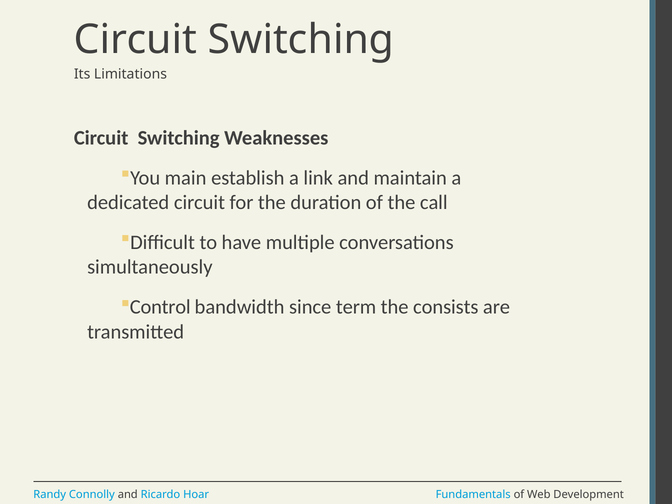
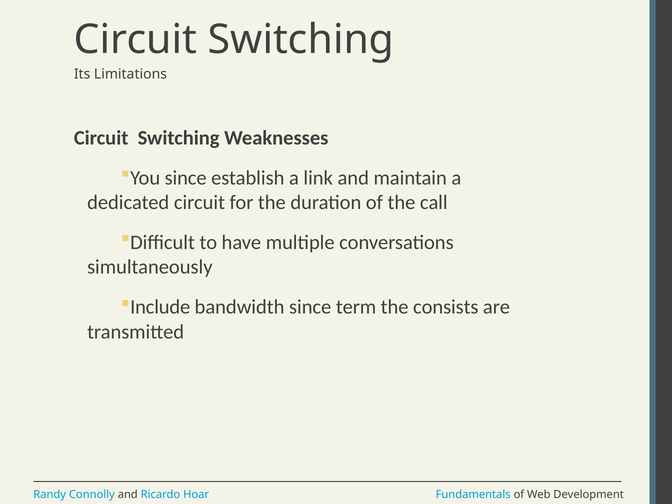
You main: main -> since (186, 178)
Control: Control -> Include (160, 307)
